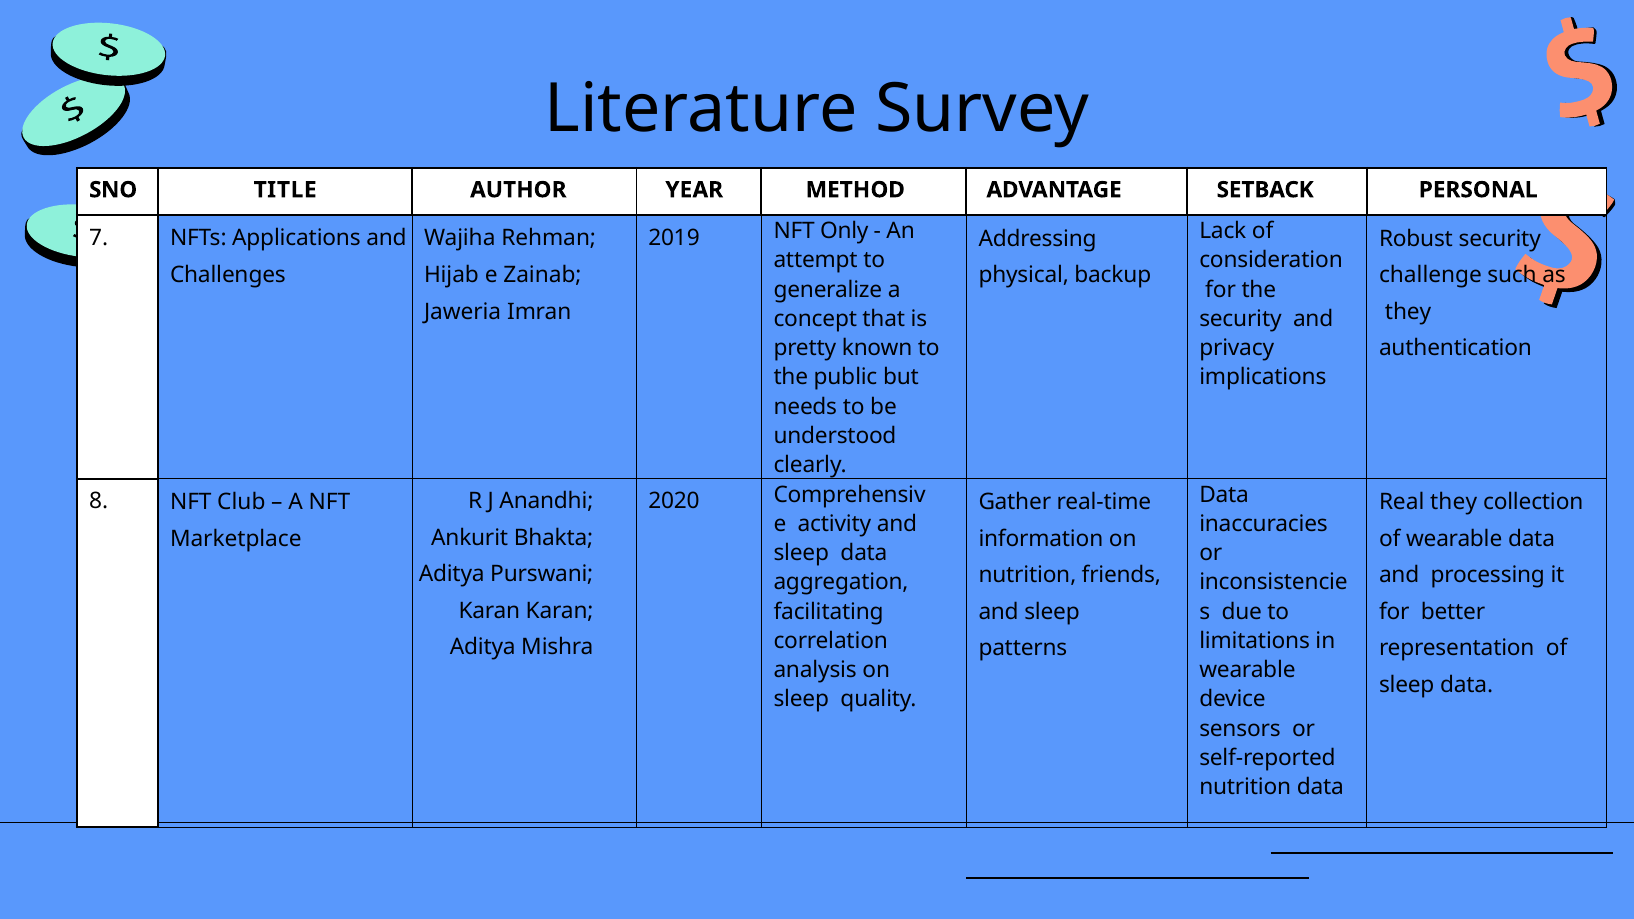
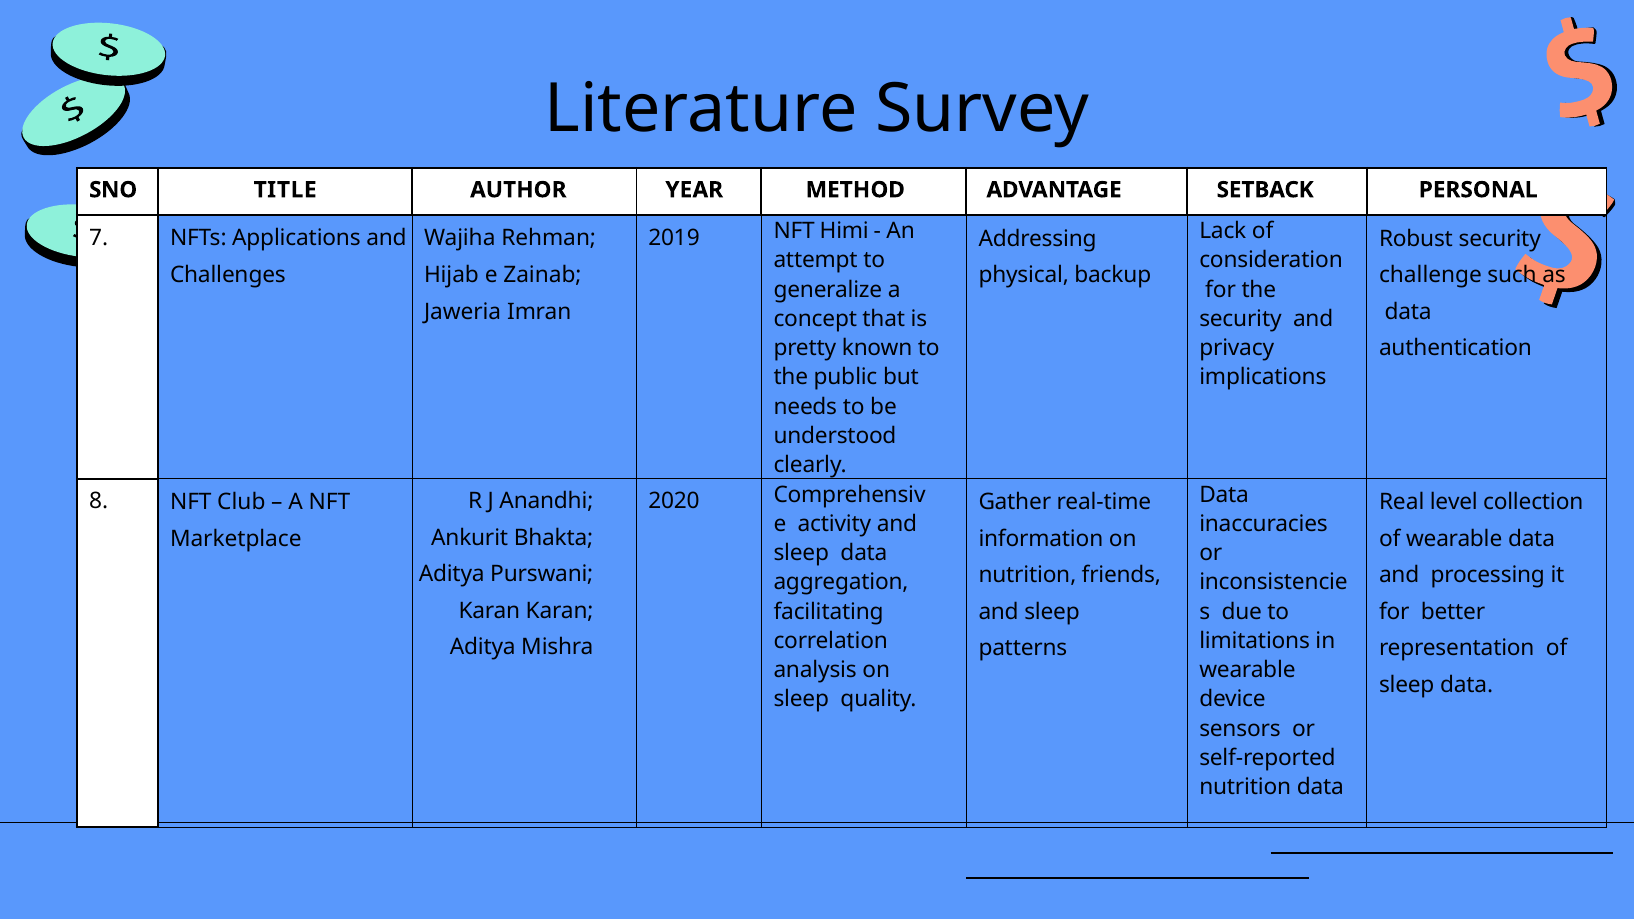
Only: Only -> Himi (844, 231)
they: they -> data (1408, 312)
Real they: they -> level (1454, 502)
